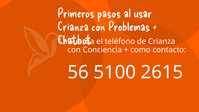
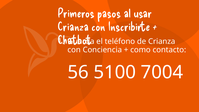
Problemas: Problemas -> Inscribirte (129, 27)
2615: 2615 -> 7004 (162, 72)
